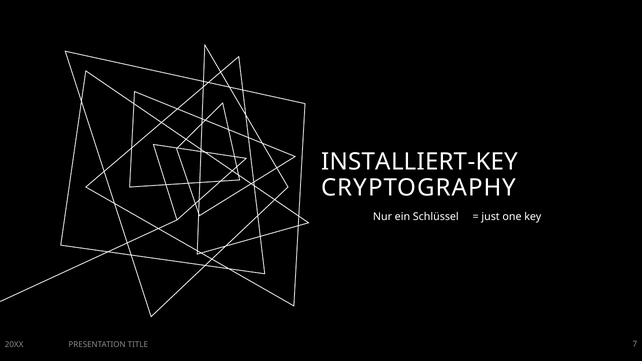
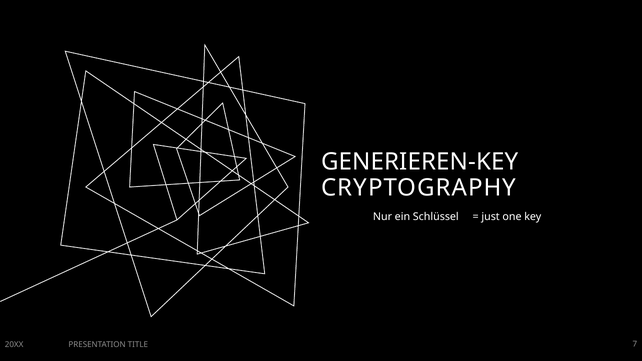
INSTALLIERT-KEY: INSTALLIERT-KEY -> GENERIEREN-KEY (420, 162)
